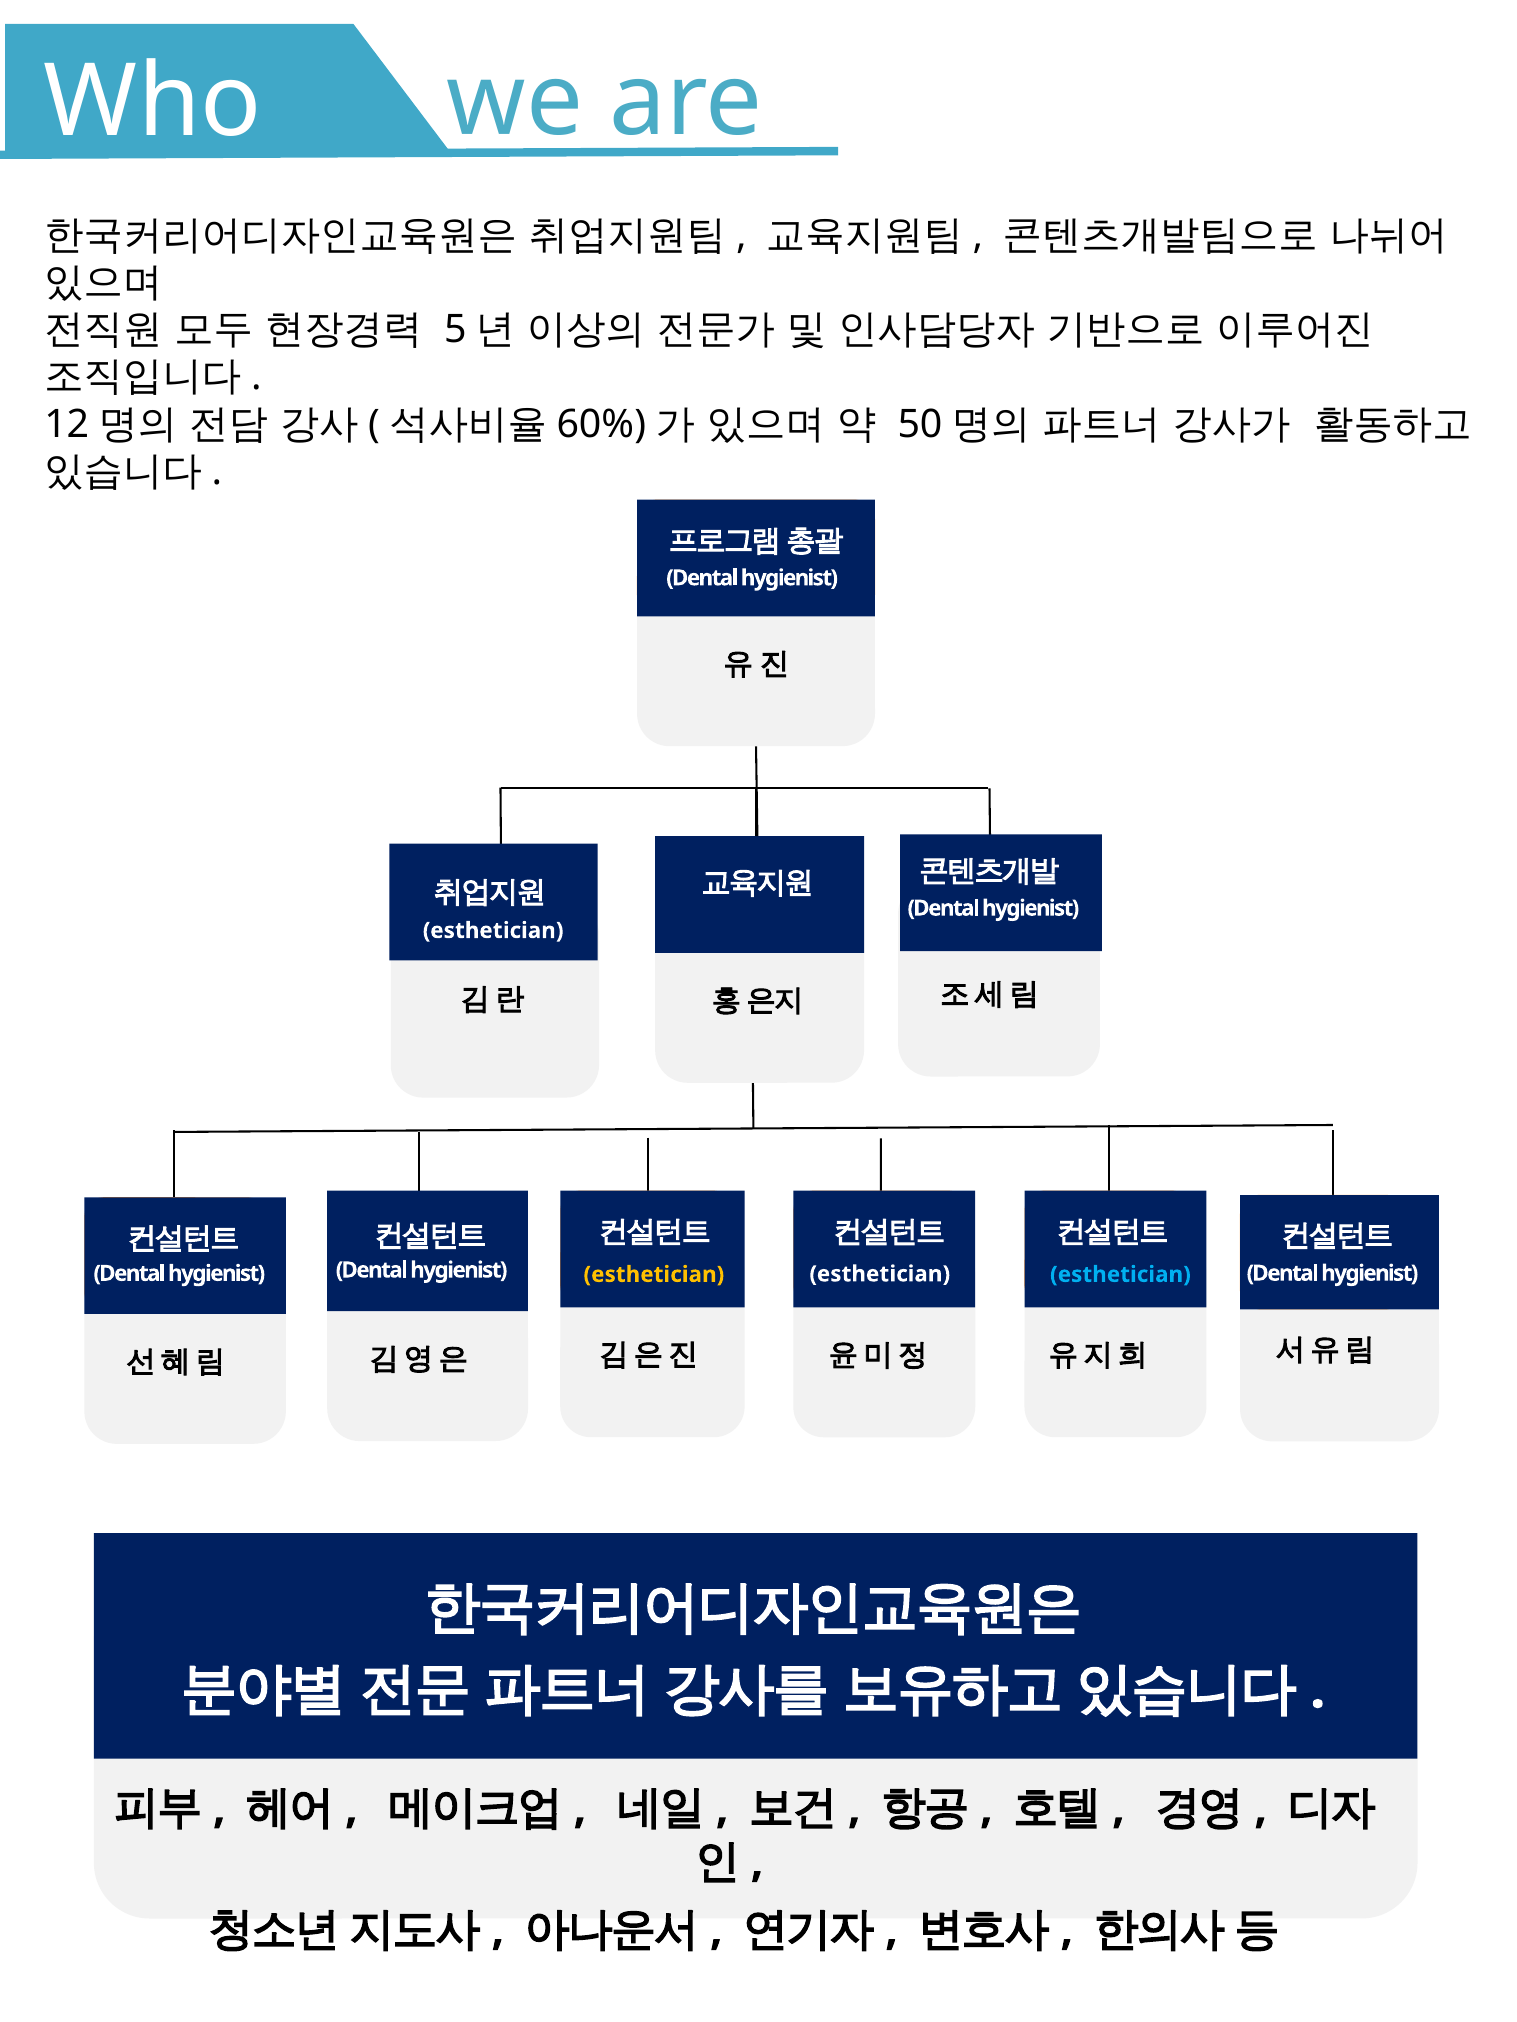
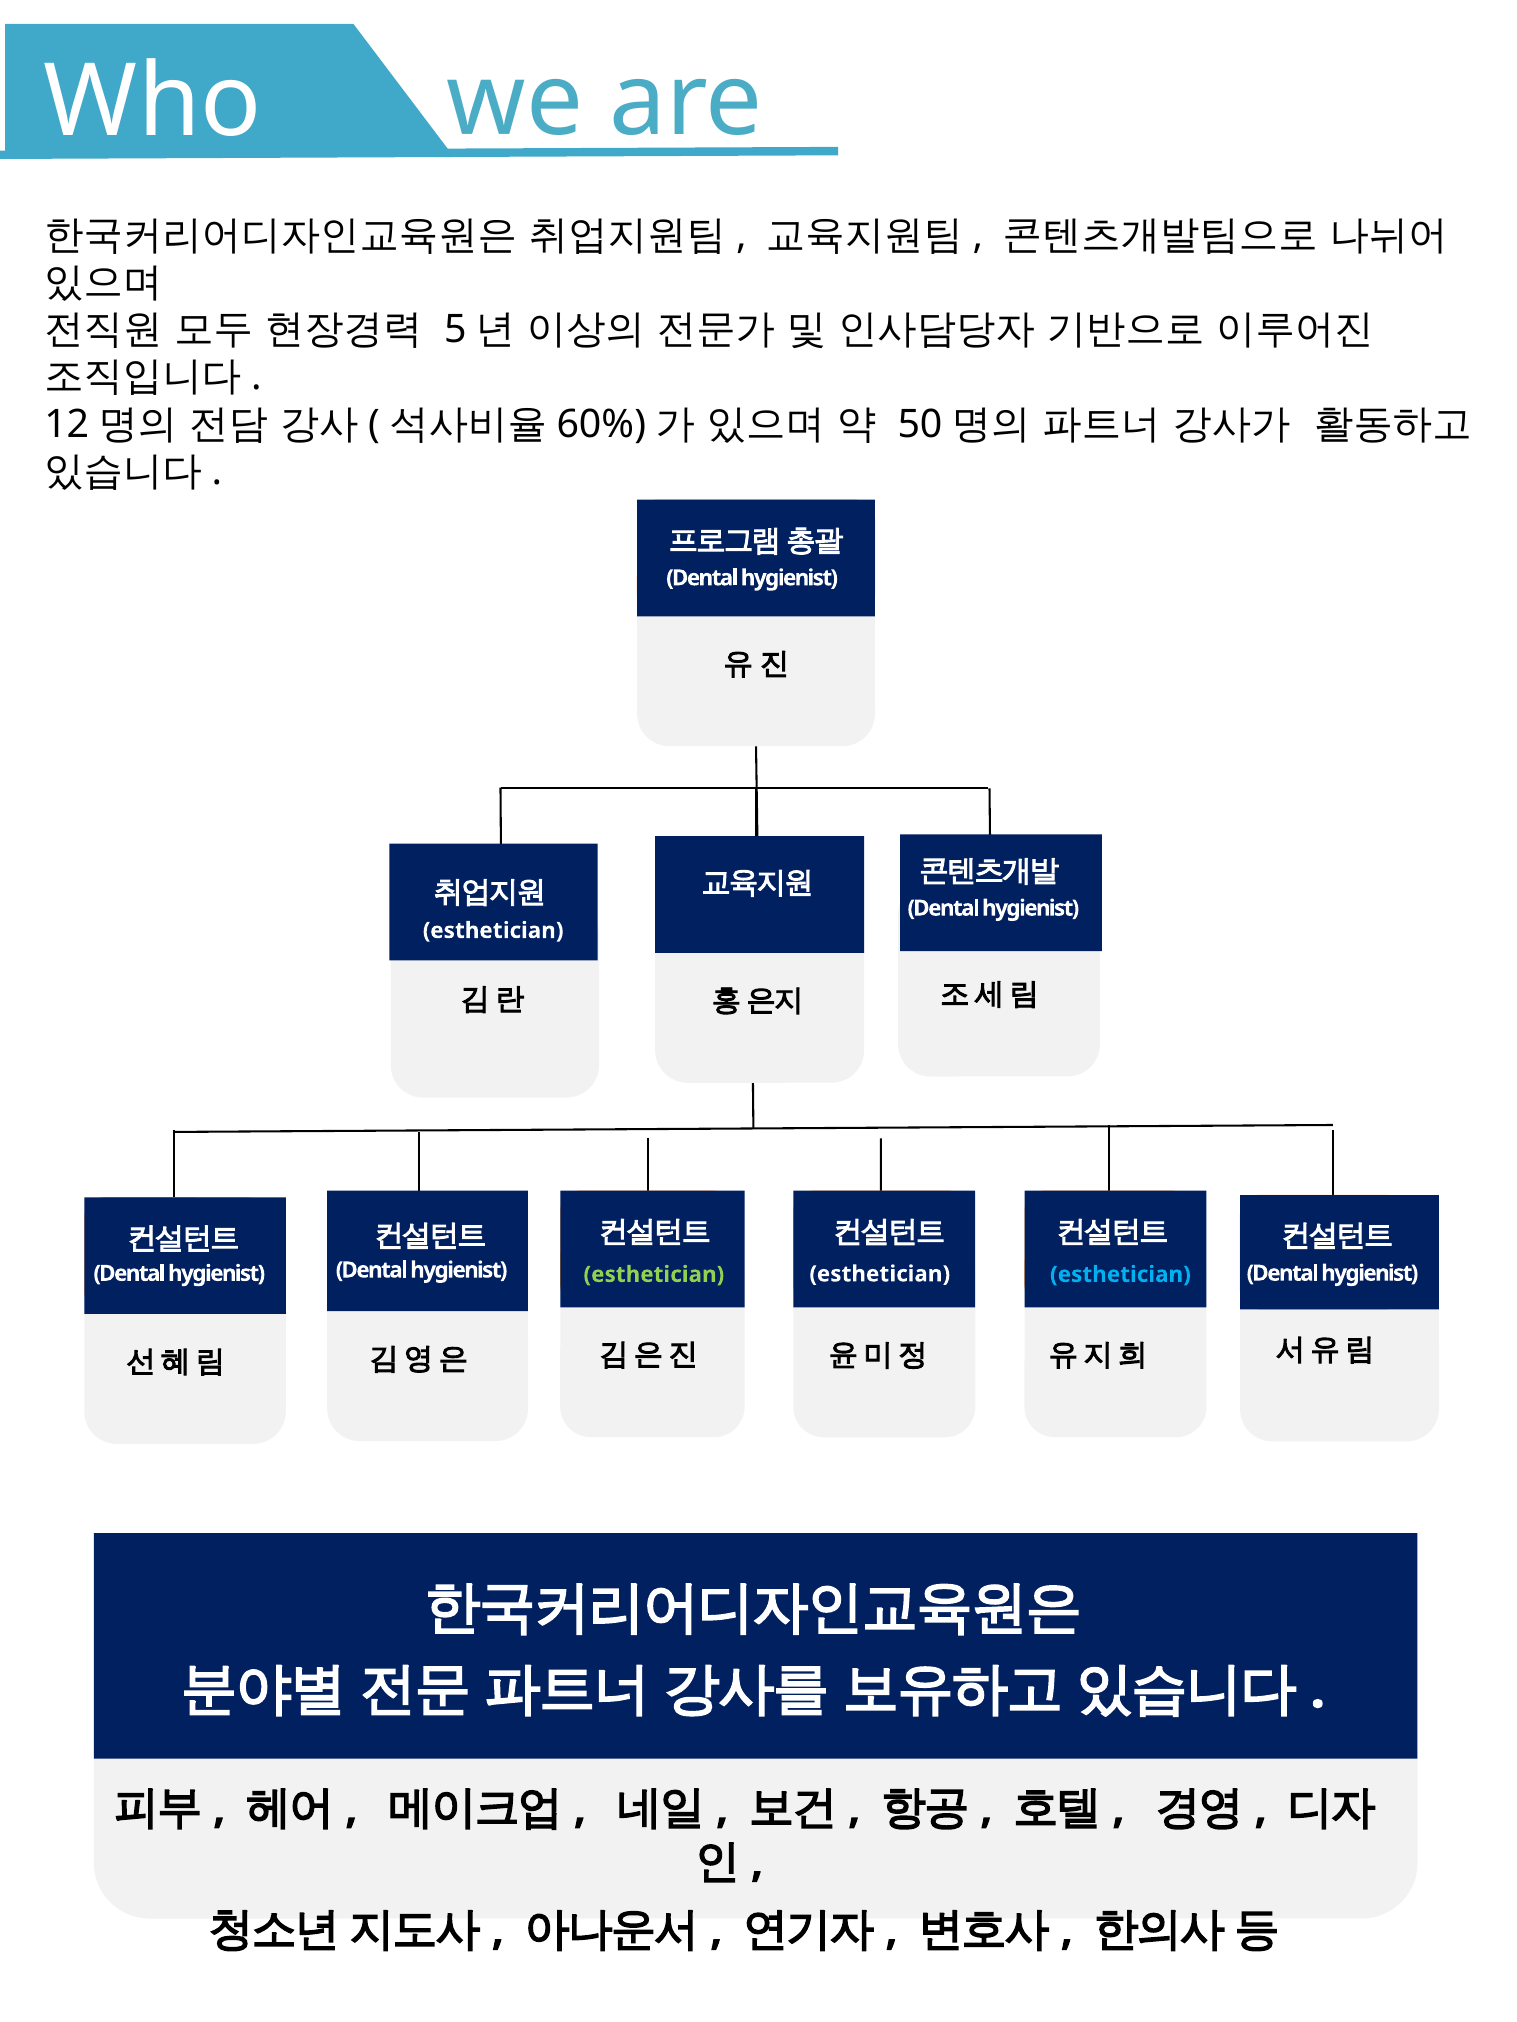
esthetician colour: yellow -> light green (654, 1275)
